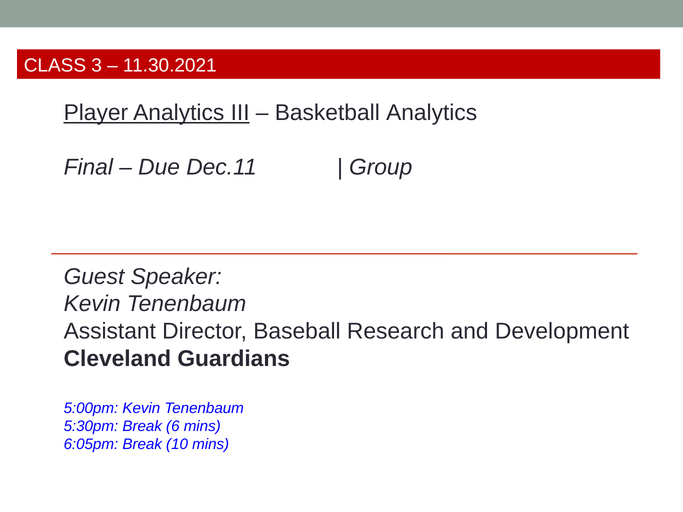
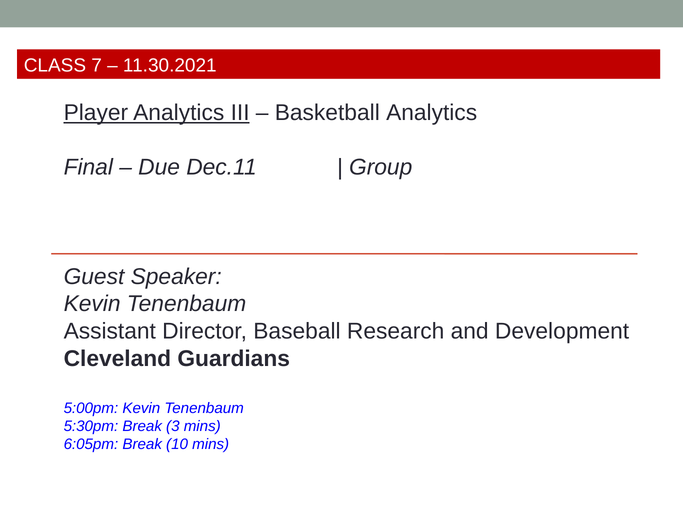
3: 3 -> 7 (97, 65)
6: 6 -> 3 (173, 426)
